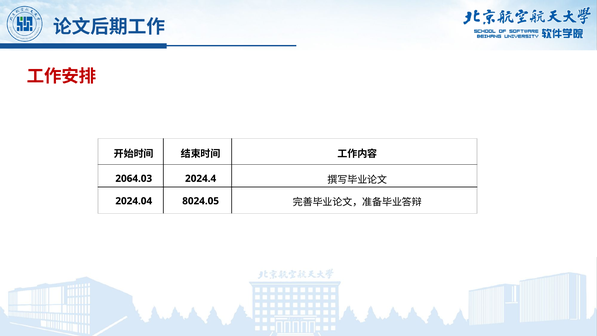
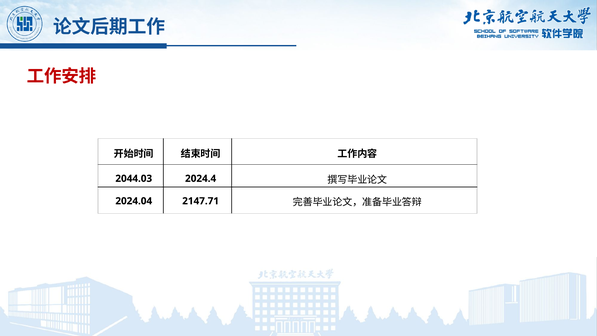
2064.03: 2064.03 -> 2044.03 (134, 178)
8024.05: 8024.05 -> 2147.71 (201, 201)
